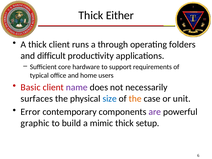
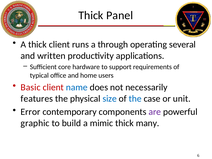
Either: Either -> Panel (120, 15)
folders: folders -> several (182, 44)
difficult: difficult -> written (51, 56)
name colour: purple -> blue (77, 87)
surfaces: surfaces -> features (37, 99)
the colour: orange -> blue (135, 99)
setup: setup -> many (148, 123)
